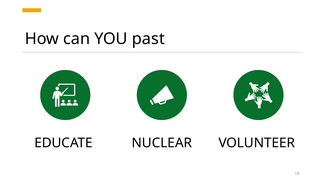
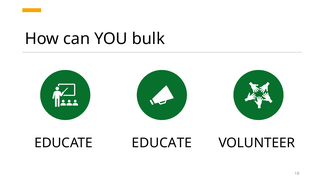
past: past -> bulk (148, 39)
EDUCATE NUCLEAR: NUCLEAR -> EDUCATE (162, 143)
